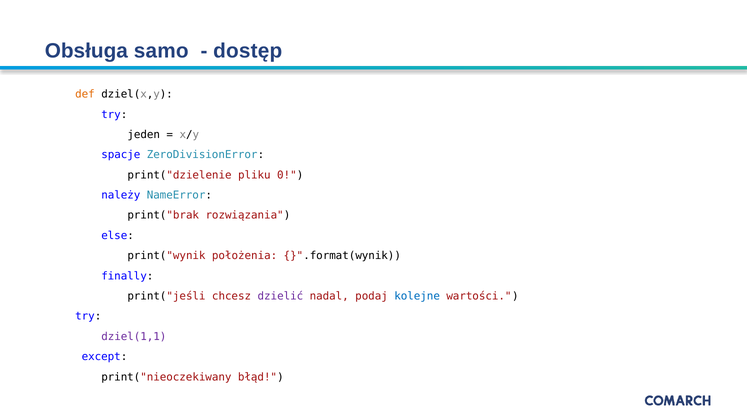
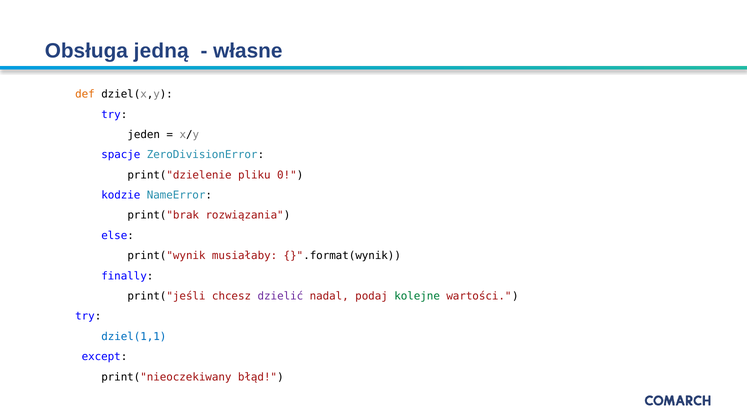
samo: samo -> jedną (161, 51)
dostęp: dostęp -> własne (248, 51)
należy: należy -> kodzie (121, 195)
położenia: położenia -> musiałaby (245, 256)
kolejne colour: blue -> green (417, 296)
dziel(1,1 colour: purple -> blue (134, 337)
